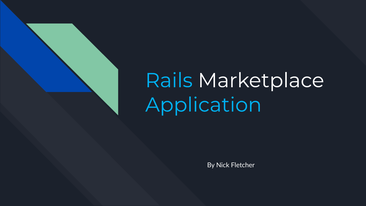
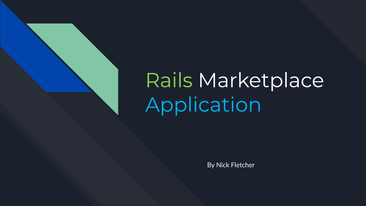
Rails colour: light blue -> light green (169, 80)
